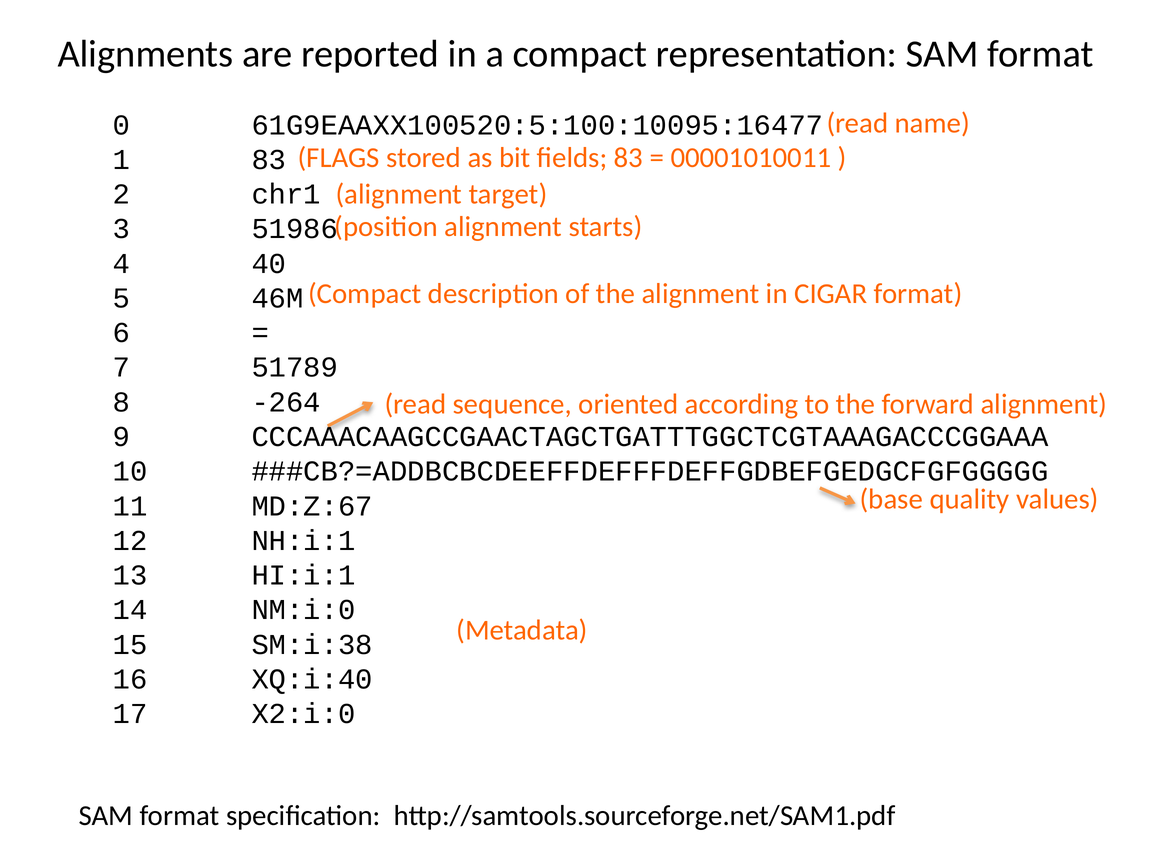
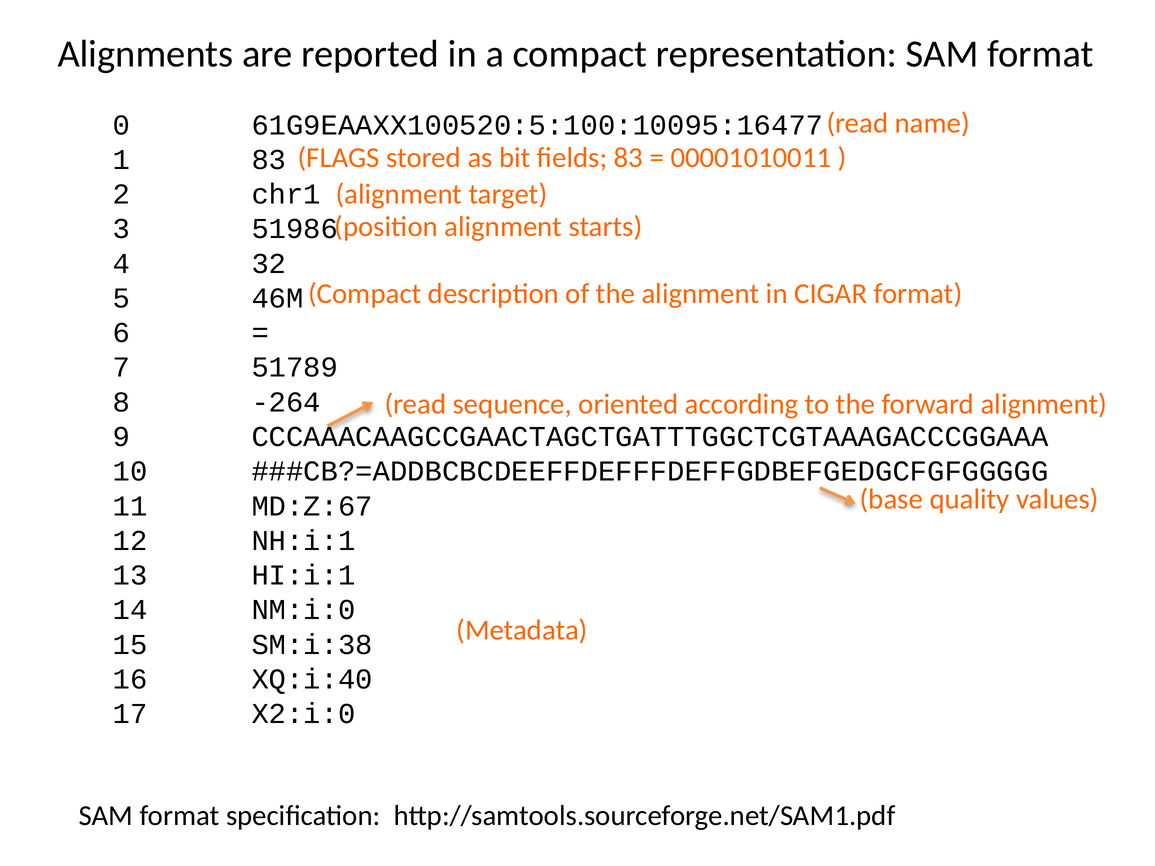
40: 40 -> 32 (269, 264)
